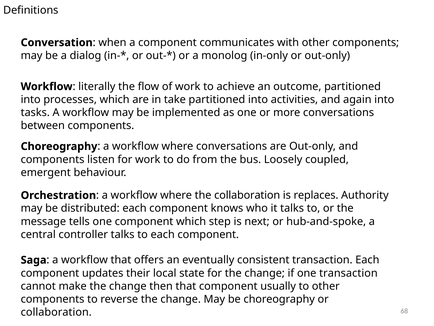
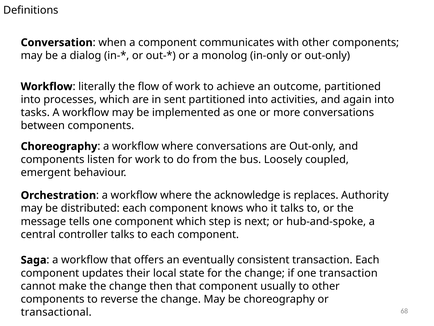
take: take -> sent (175, 99)
the collaboration: collaboration -> acknowledge (247, 195)
collaboration: collaboration -> transactional (56, 312)
